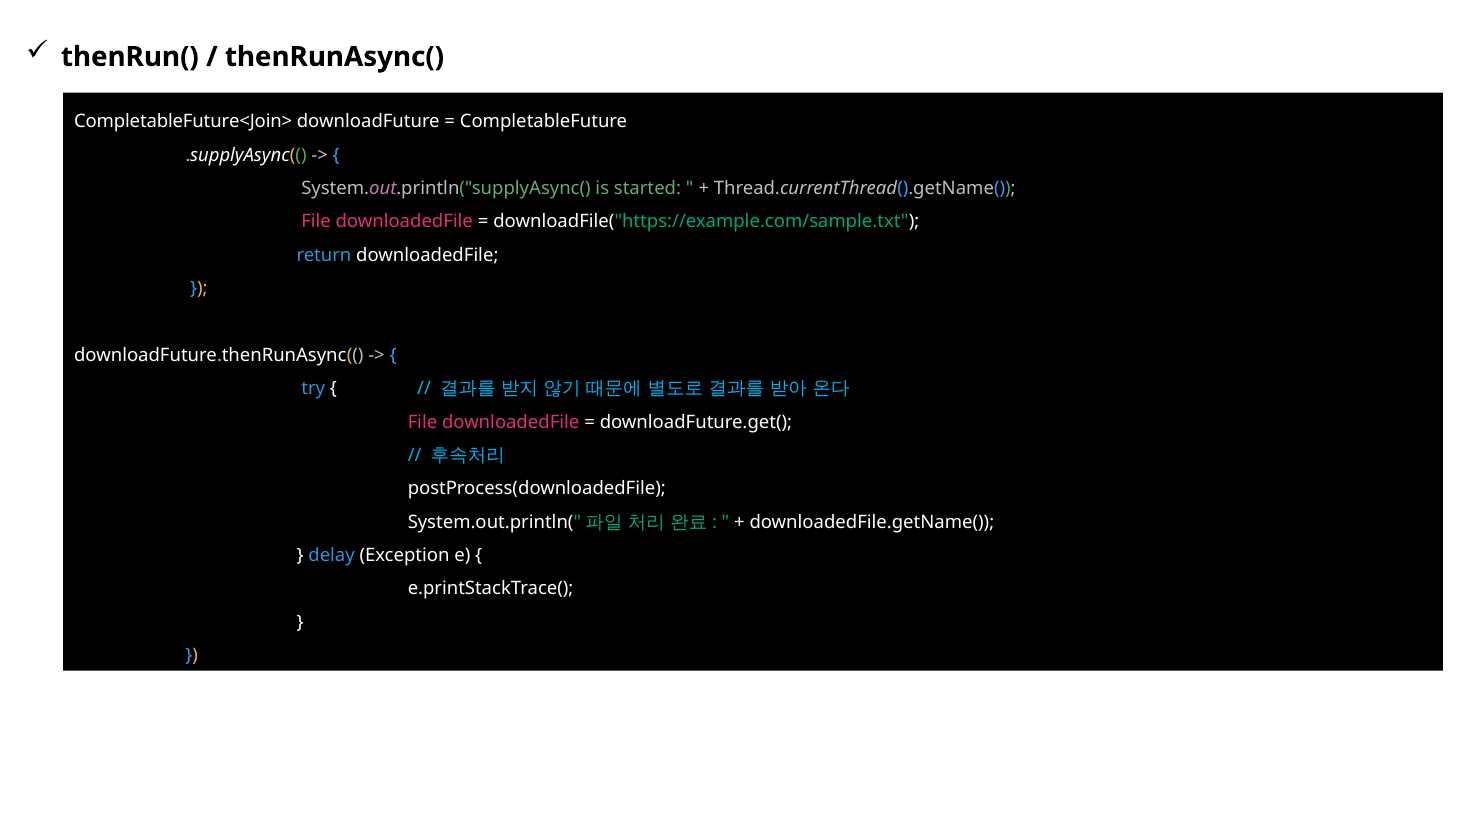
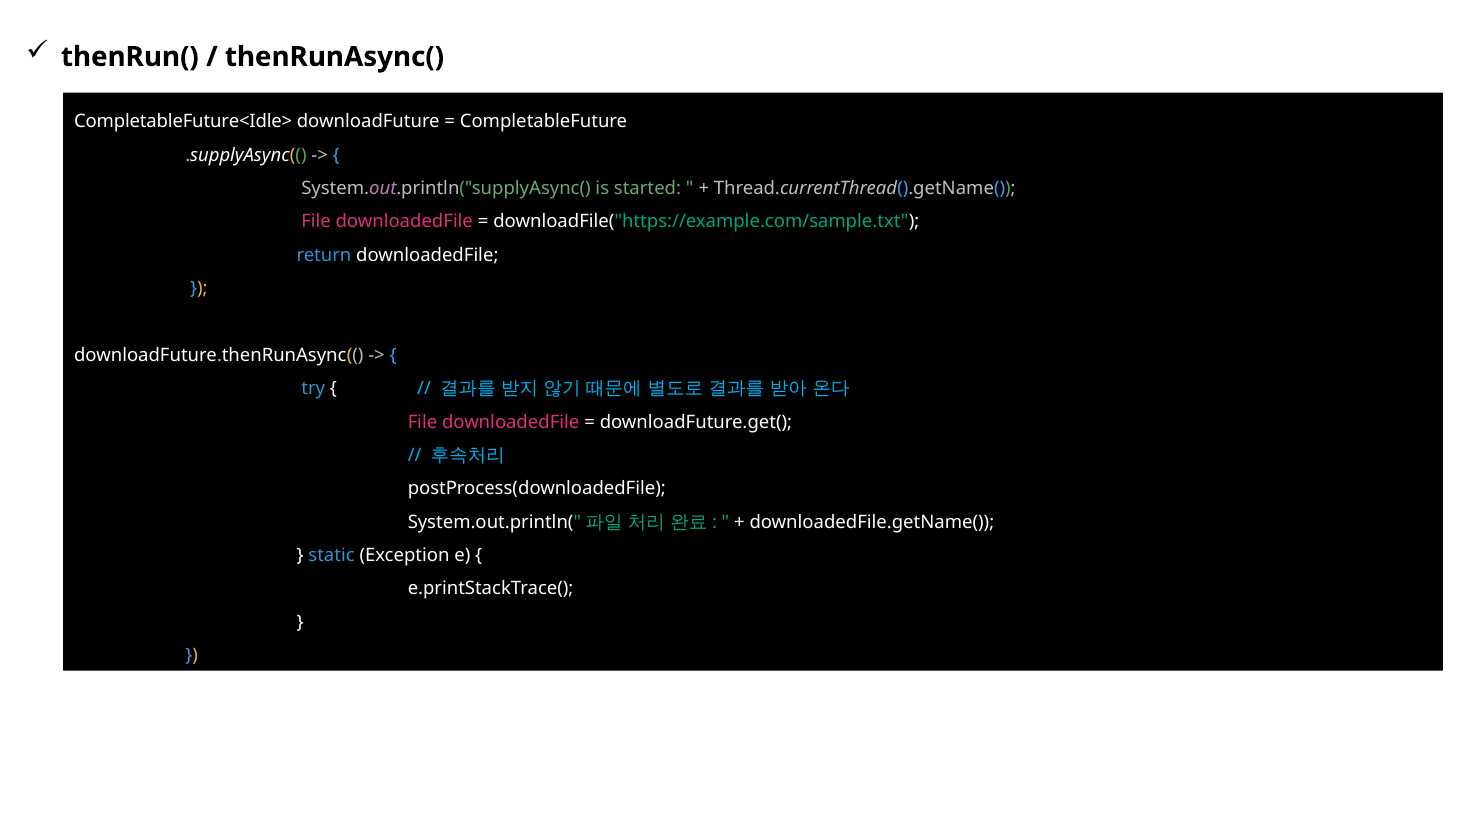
CompletableFuture<Join>: CompletableFuture<Join> -> CompletableFuture<Idle> (183, 122)
delay: delay -> static (332, 556)
